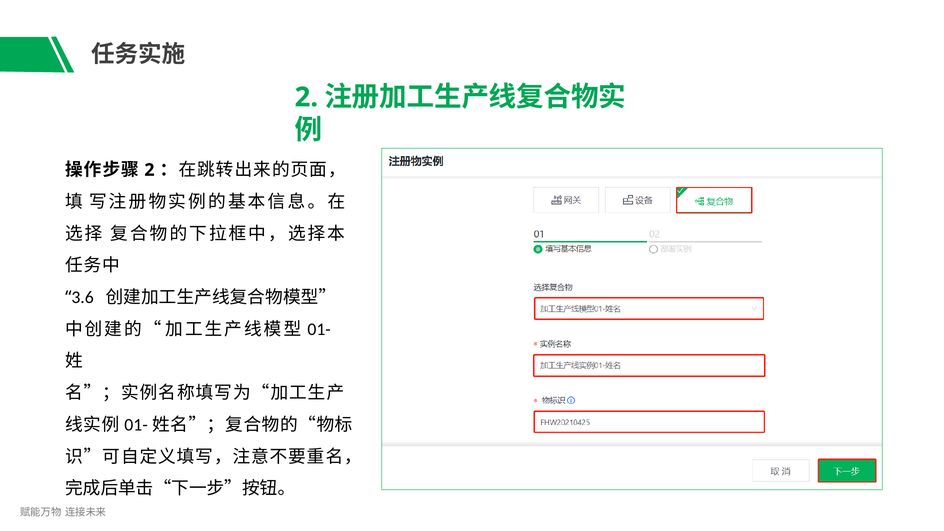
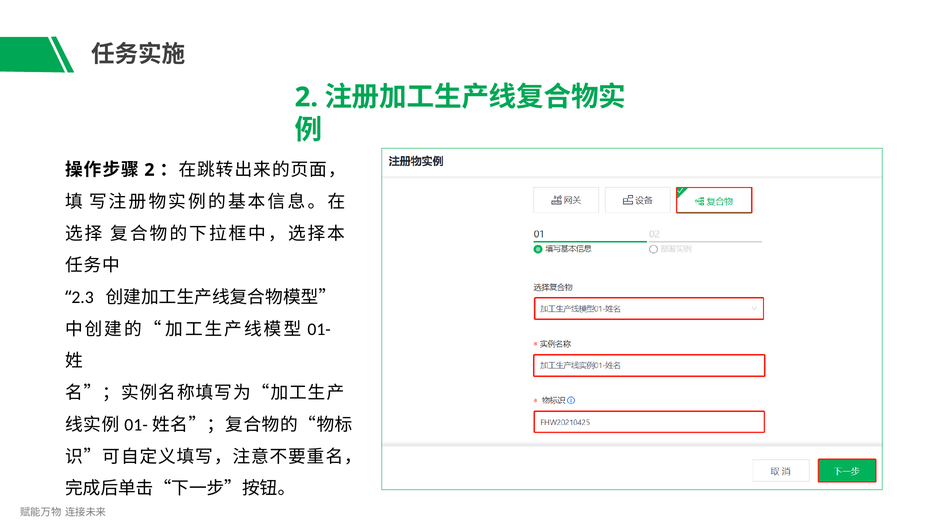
3.6: 3.6 -> 2.3 (83, 297)
